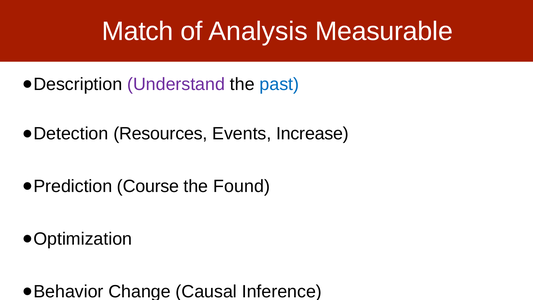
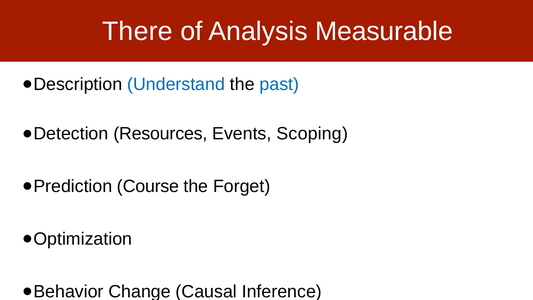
Match: Match -> There (137, 32)
Understand colour: purple -> blue (176, 84)
Increase: Increase -> Scoping (312, 134)
Found: Found -> Forget (242, 186)
